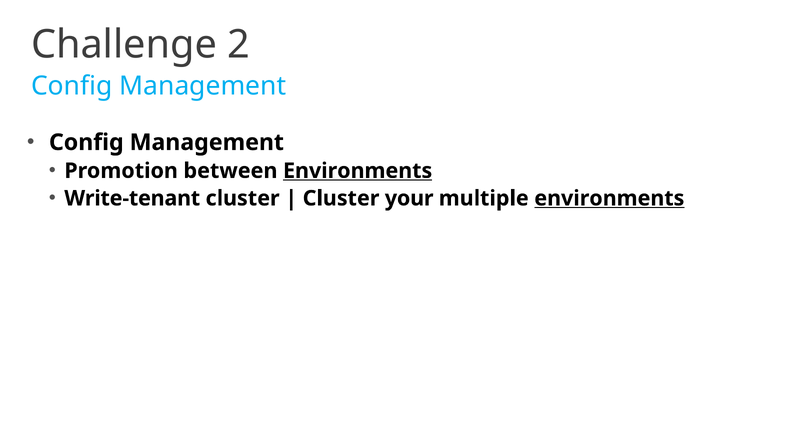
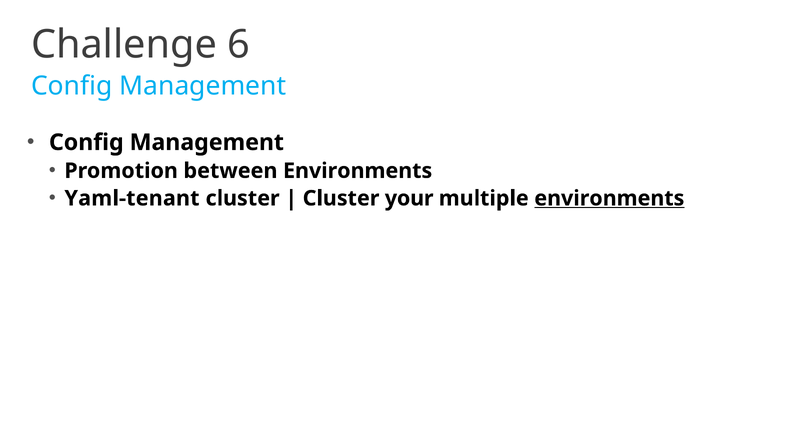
2: 2 -> 6 (239, 45)
Environments underline: present -> none (358, 171)
Write-tenant: Write-tenant -> Yaml-tenant (132, 198)
